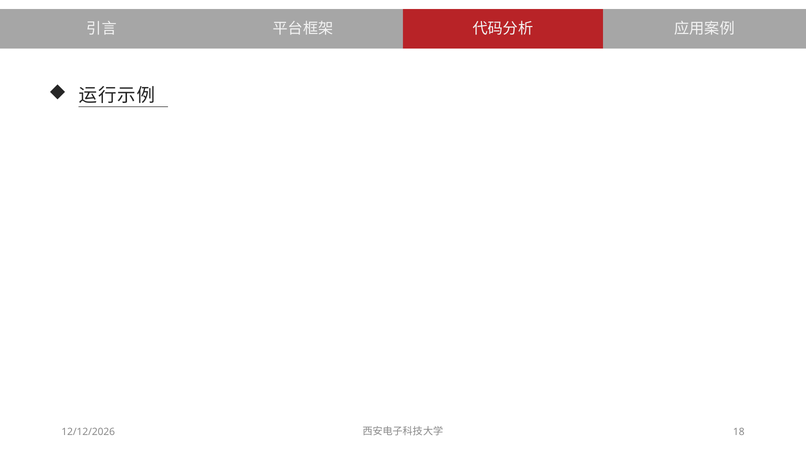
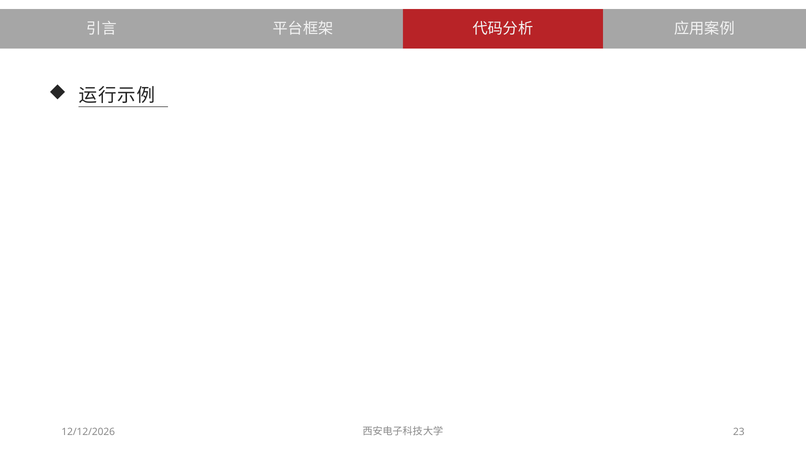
18: 18 -> 23 (739, 432)
